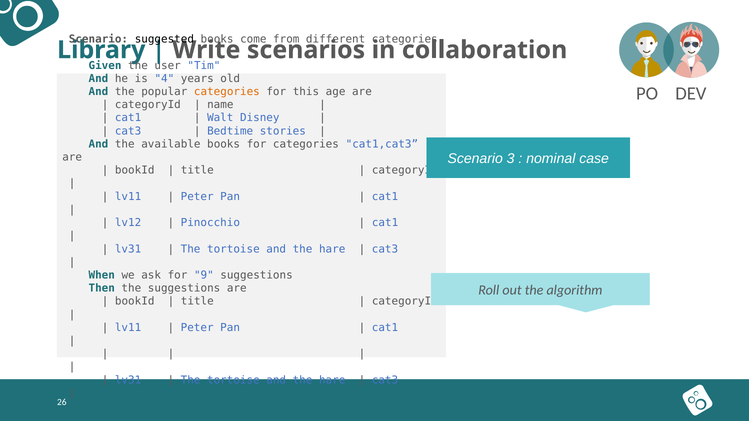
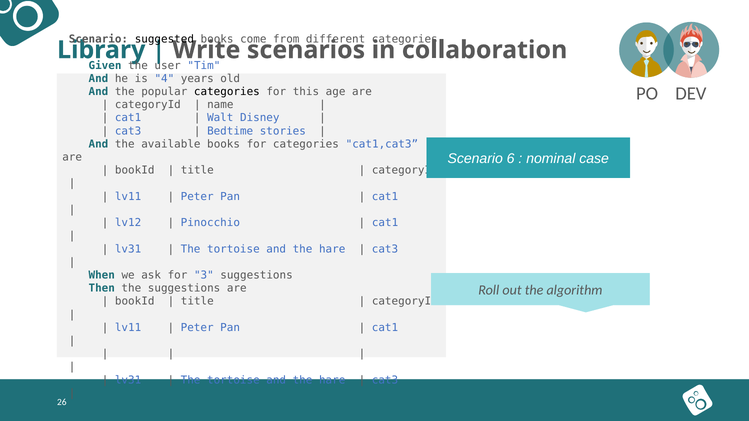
categories colour: orange -> black (227, 92)
3: 3 -> 6 (511, 159)
9: 9 -> 3 (204, 275)
